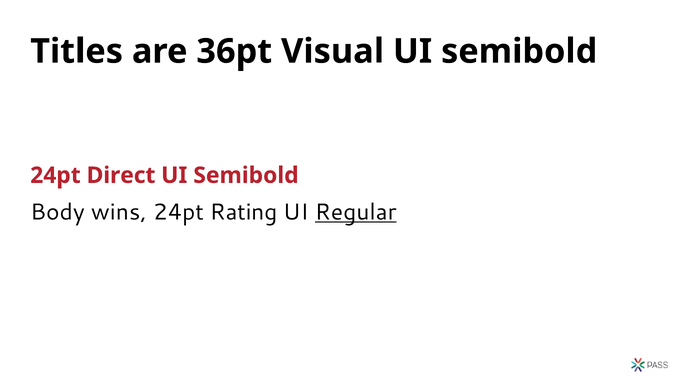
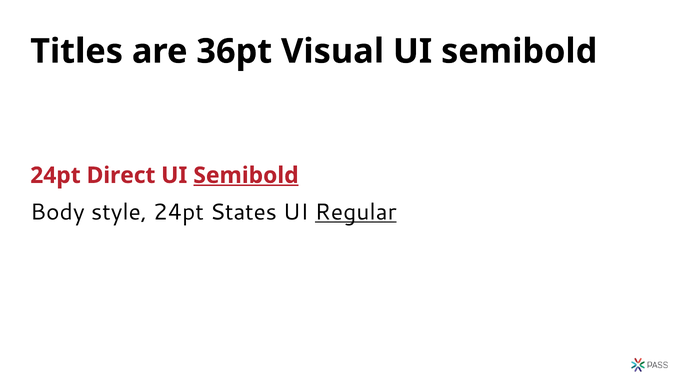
Semibold underline: none -> present (246, 175)
wins: wins -> style (119, 212)
Rating: Rating -> States (243, 212)
